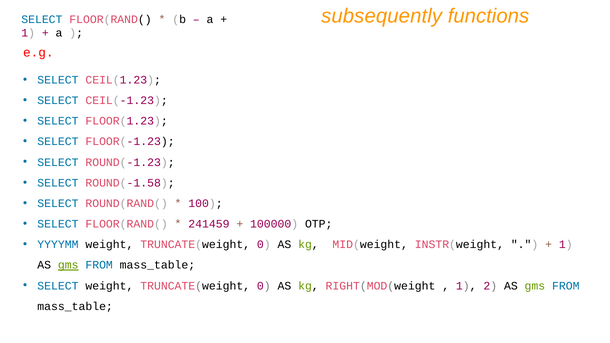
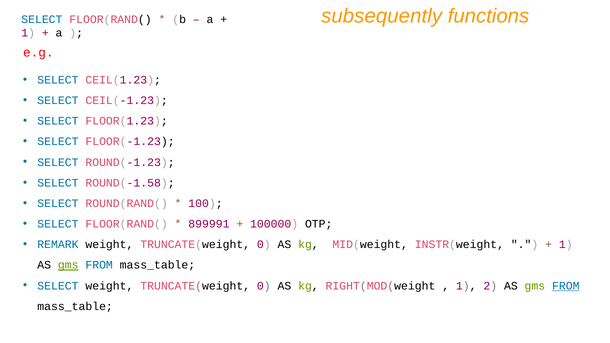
241459: 241459 -> 899991 (209, 224)
YYYYMM: YYYYMM -> REMARK (58, 245)
FROM underline: none -> present (566, 286)
